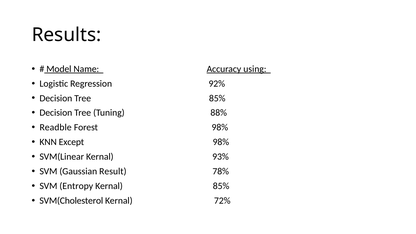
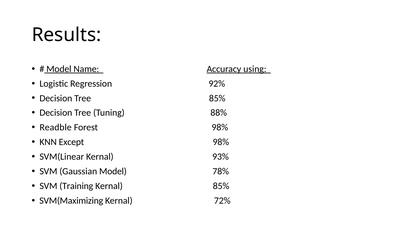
Gaussian Result: Result -> Model (113, 171)
Entropy: Entropy -> Training (76, 186)
SVM(Cholesterol: SVM(Cholesterol -> SVM(Maximizing (71, 201)
